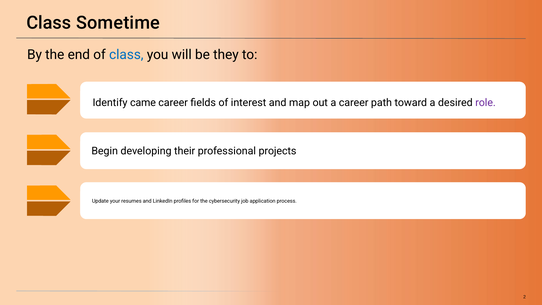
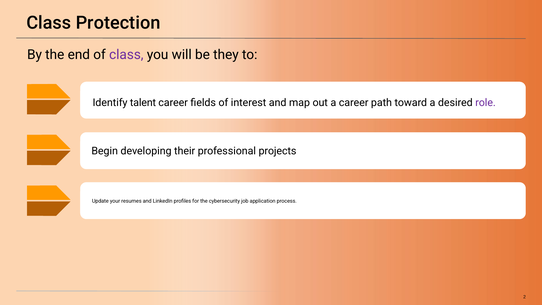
Sometime: Sometime -> Protection (118, 23)
class colour: blue -> purple (126, 55)
came: came -> talent (143, 103)
